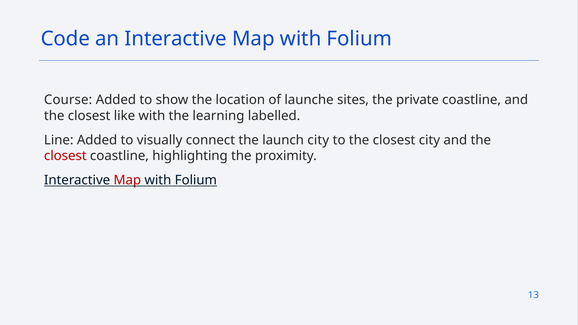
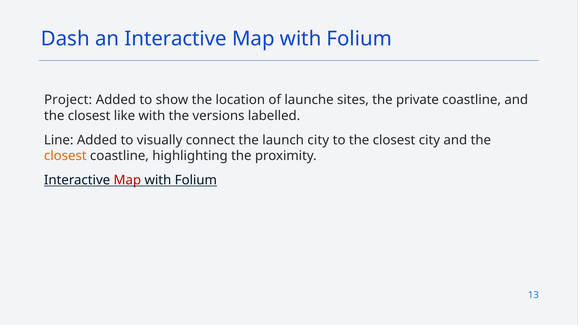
Code: Code -> Dash (65, 39)
Course: Course -> Project (68, 100)
learning: learning -> versions (218, 116)
closest colour: red -> orange (65, 156)
